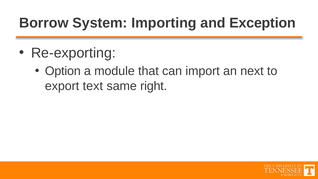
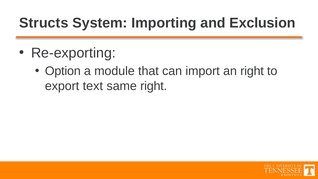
Borrow: Borrow -> Structs (44, 23)
Exception: Exception -> Exclusion (262, 23)
an next: next -> right (252, 71)
